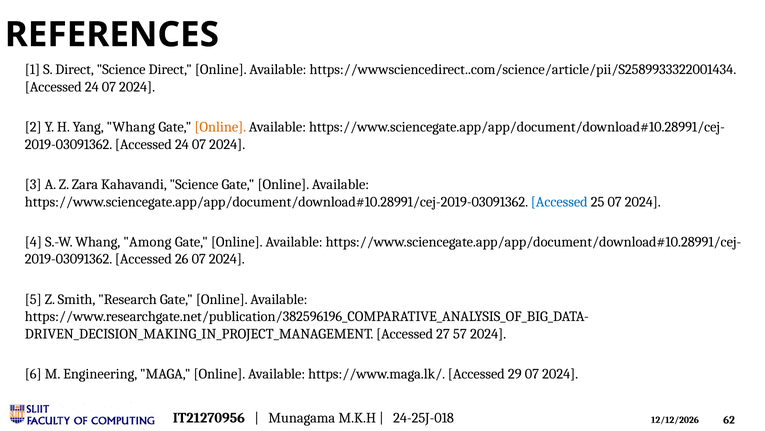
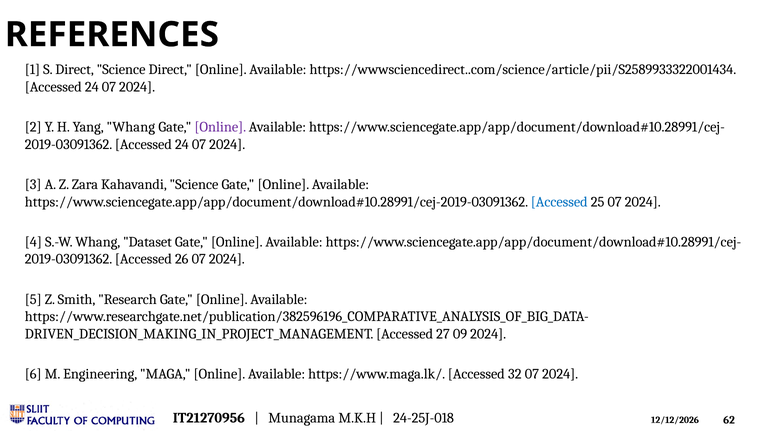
Online colour: orange -> purple (220, 127)
Among: Among -> Dataset (147, 242)
57: 57 -> 09 (460, 333)
29: 29 -> 32 (515, 374)
